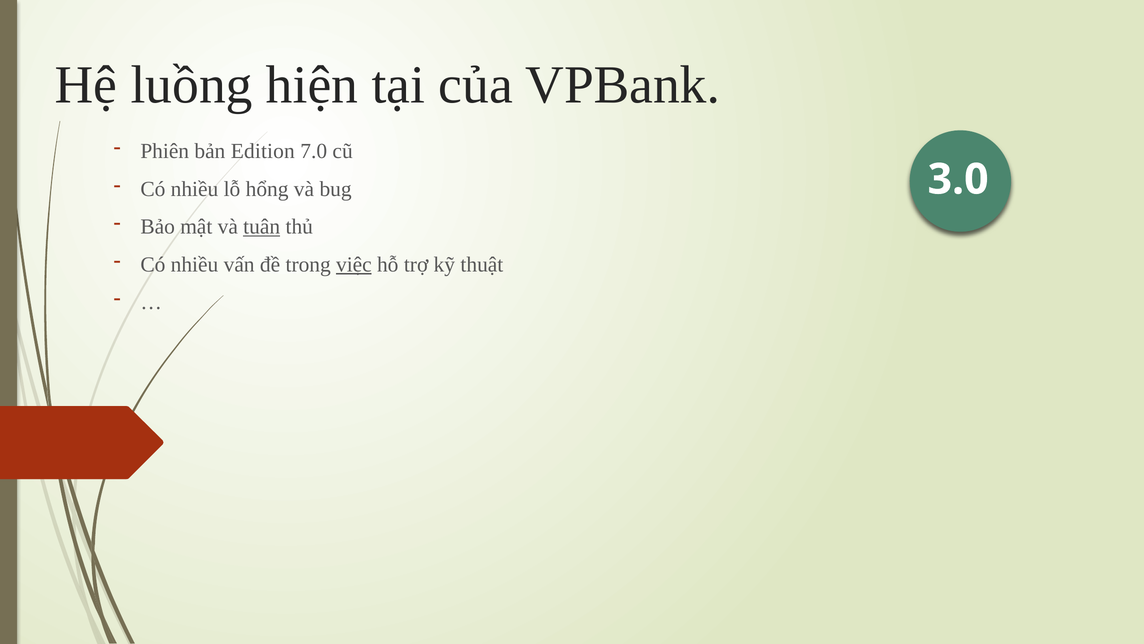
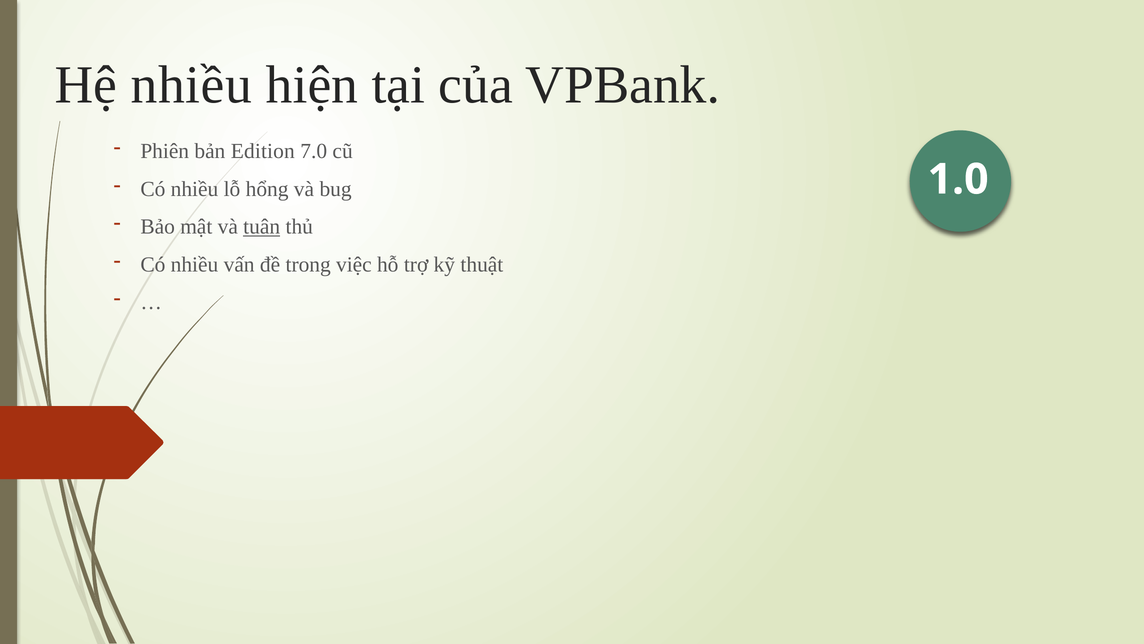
Hệ luồng: luồng -> nhiều (191, 85)
3.0: 3.0 -> 1.0 (958, 179)
việc underline: present -> none (354, 264)
